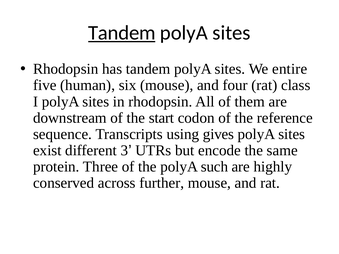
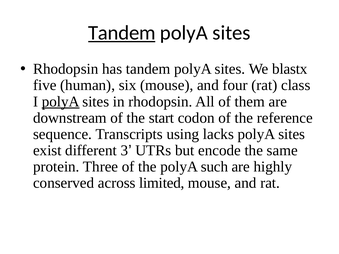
entire: entire -> blastx (290, 69)
polyA underline: none -> present (61, 102)
gives: gives -> lacks (218, 134)
further: further -> limited (162, 183)
